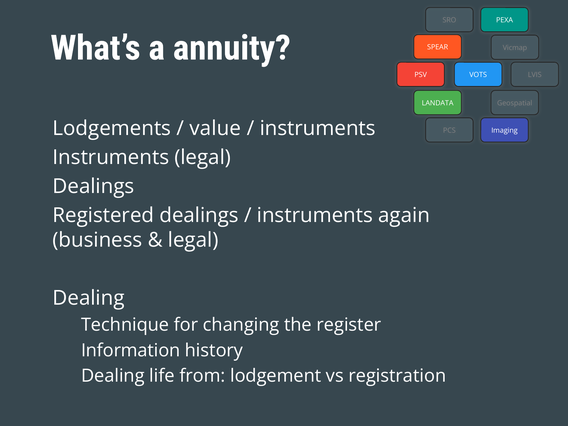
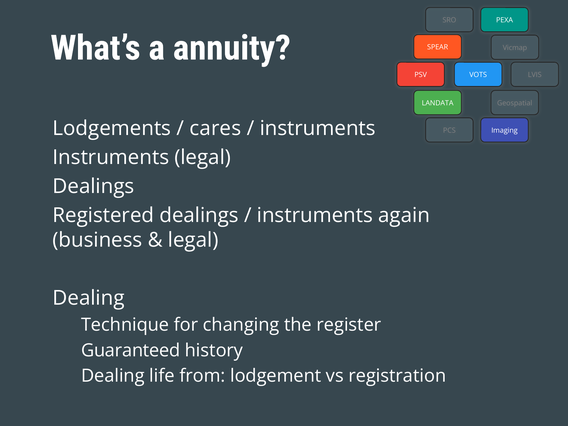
value: value -> cares (215, 128)
Information: Information -> Guaranteed (131, 350)
